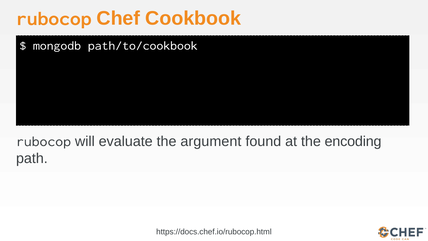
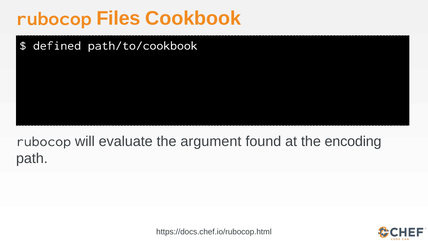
Chef: Chef -> Files (118, 18)
mongodb: mongodb -> defined (57, 45)
